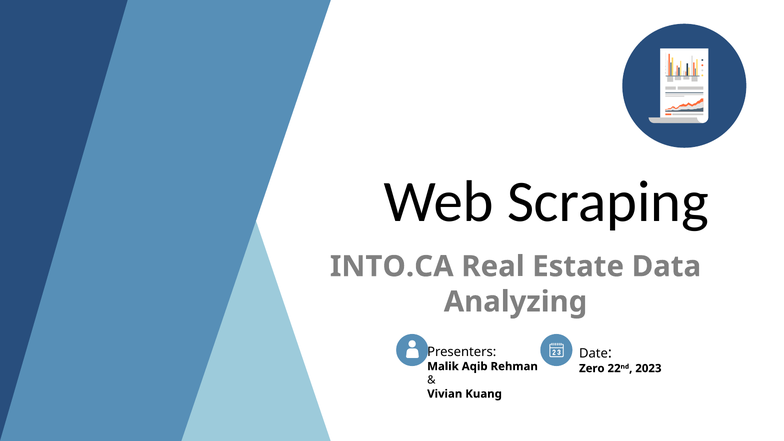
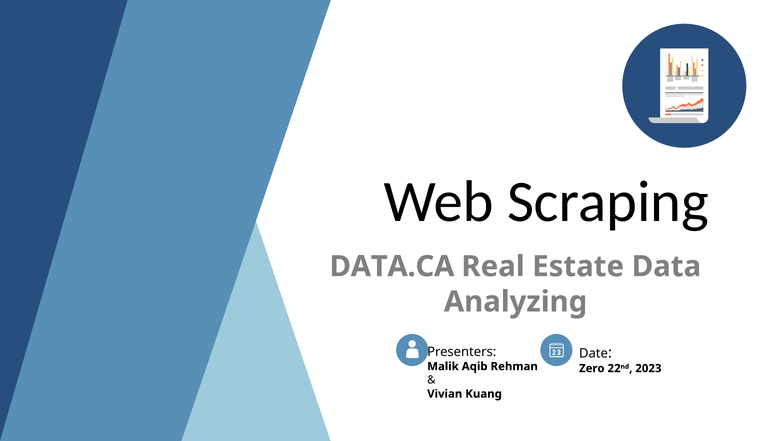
INTO.CA: INTO.CA -> DATA.CA (392, 266)
